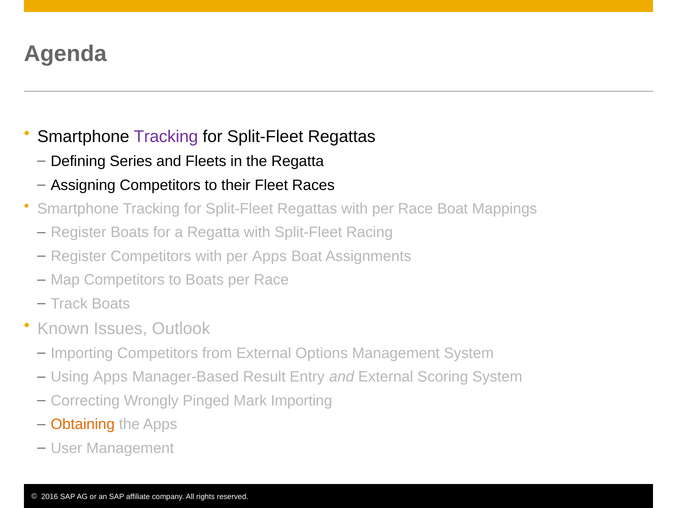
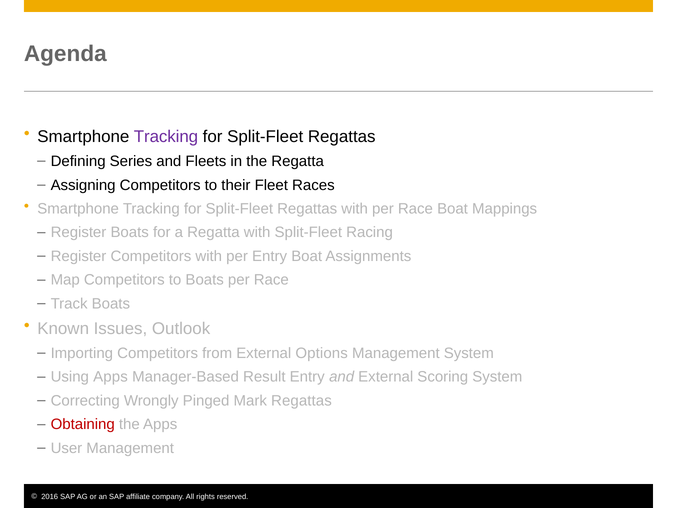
per Apps: Apps -> Entry (270, 256)
Mark Importing: Importing -> Regattas (301, 401)
Obtaining colour: orange -> red (83, 424)
